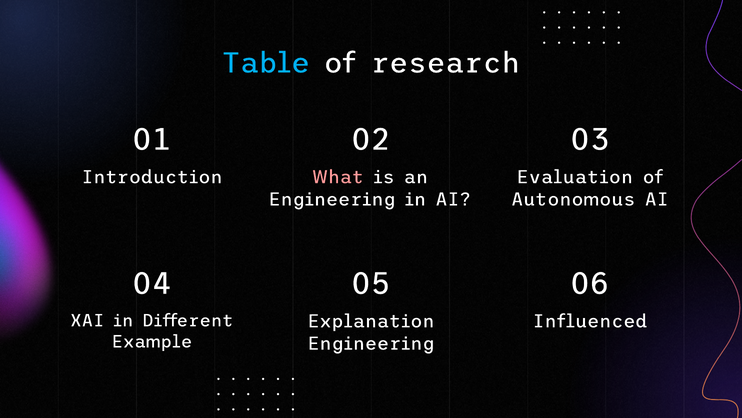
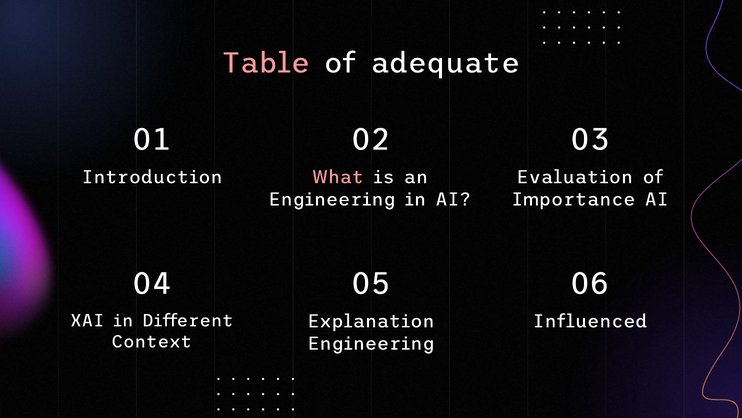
Table colour: light blue -> pink (266, 63)
research: research -> adequate (445, 63)
Autonomous: Autonomous -> Importance (573, 199)
Example: Example -> Context (152, 341)
